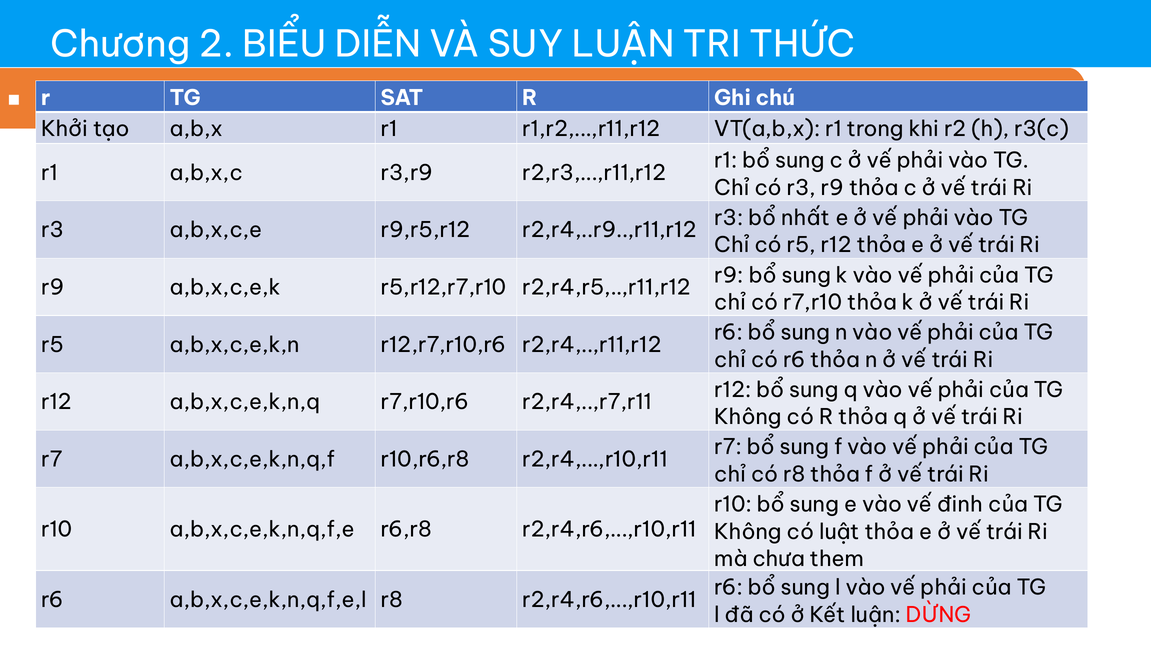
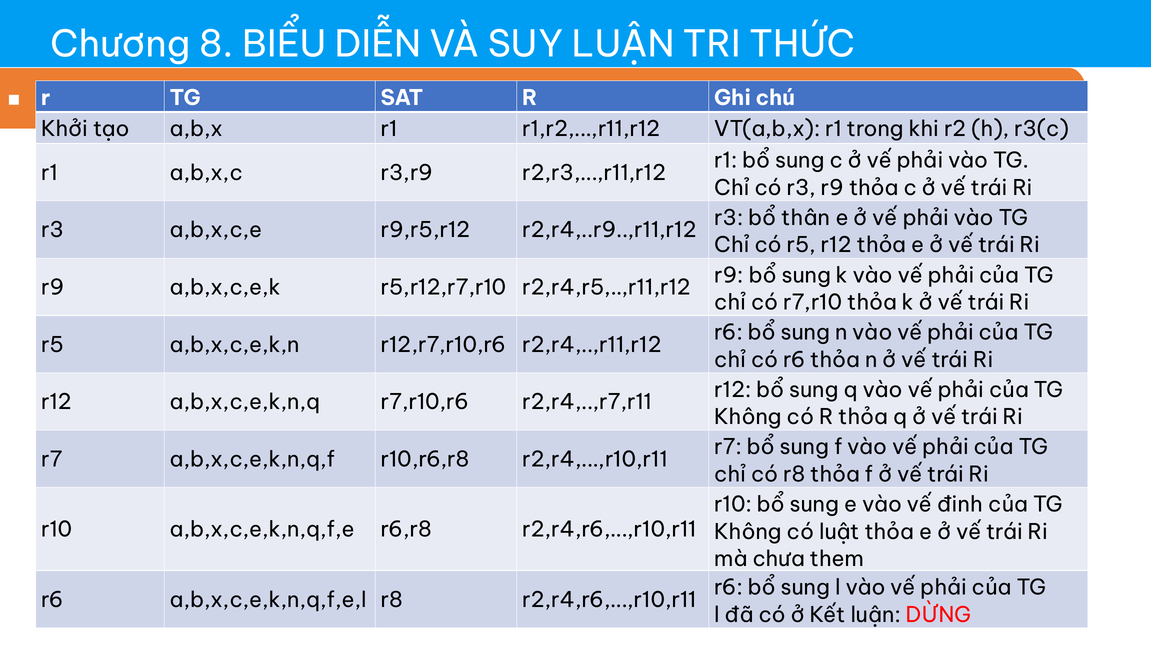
2: 2 -> 8 (216, 45)
nhất: nhất -> thân (806, 218)
